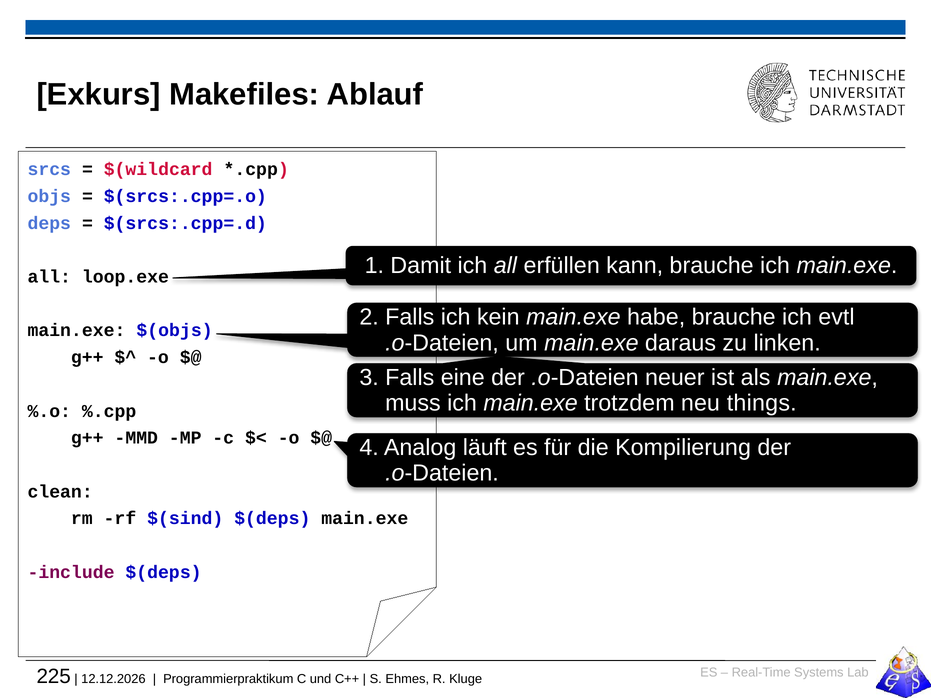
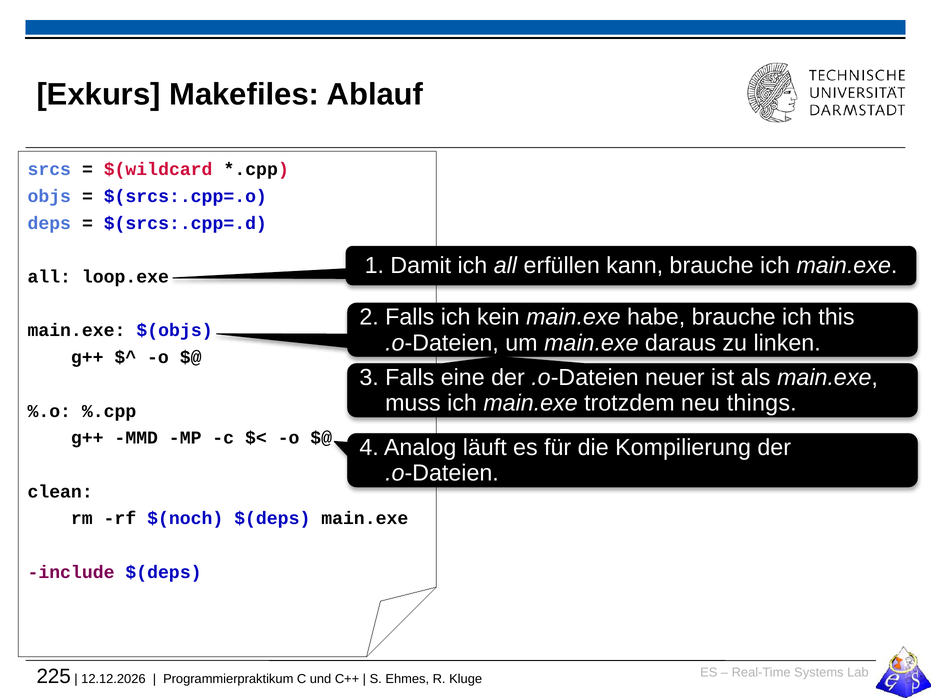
evtl: evtl -> this (836, 317)
$(sind: $(sind -> $(noch (185, 519)
